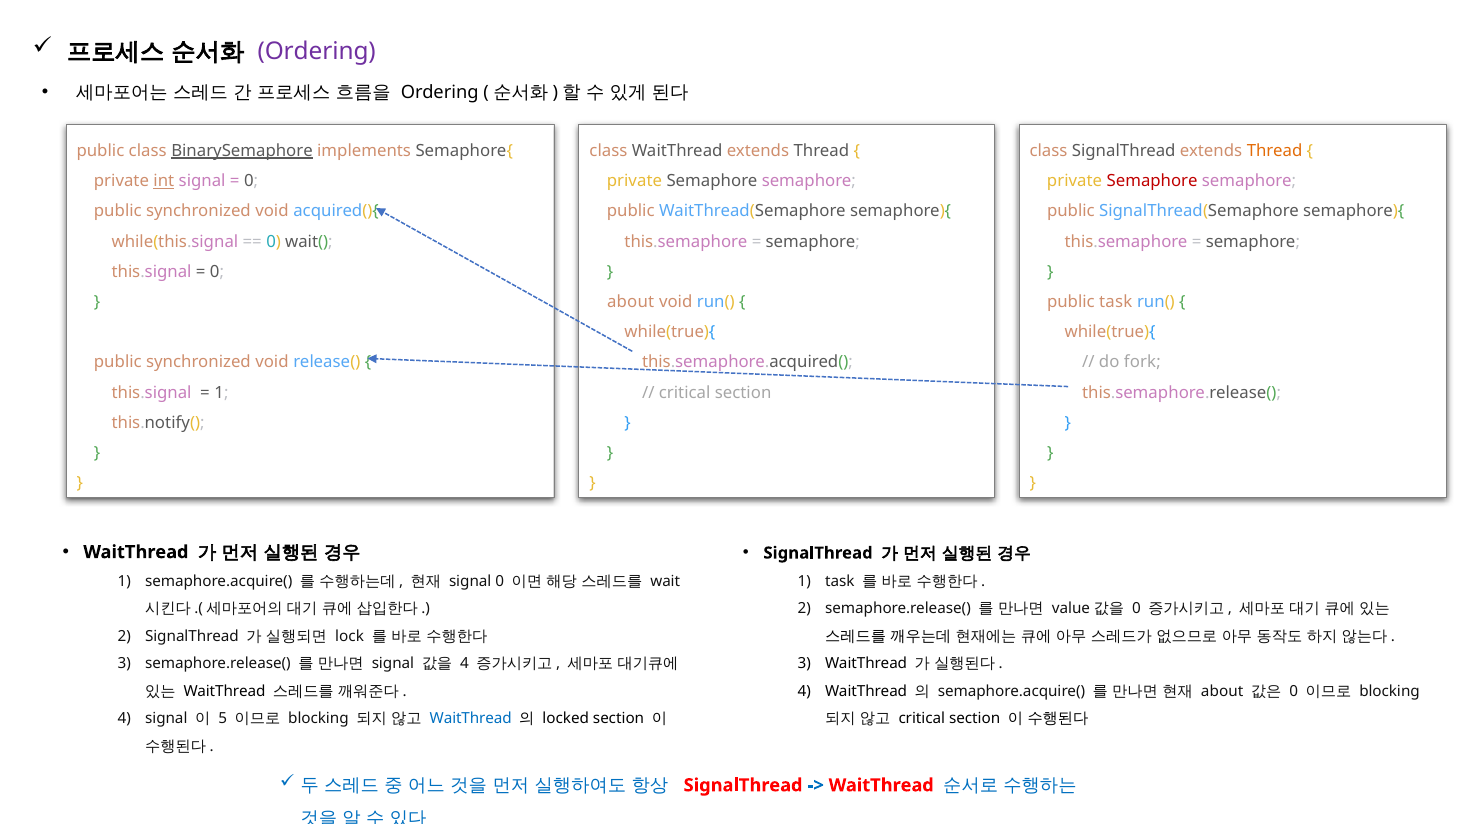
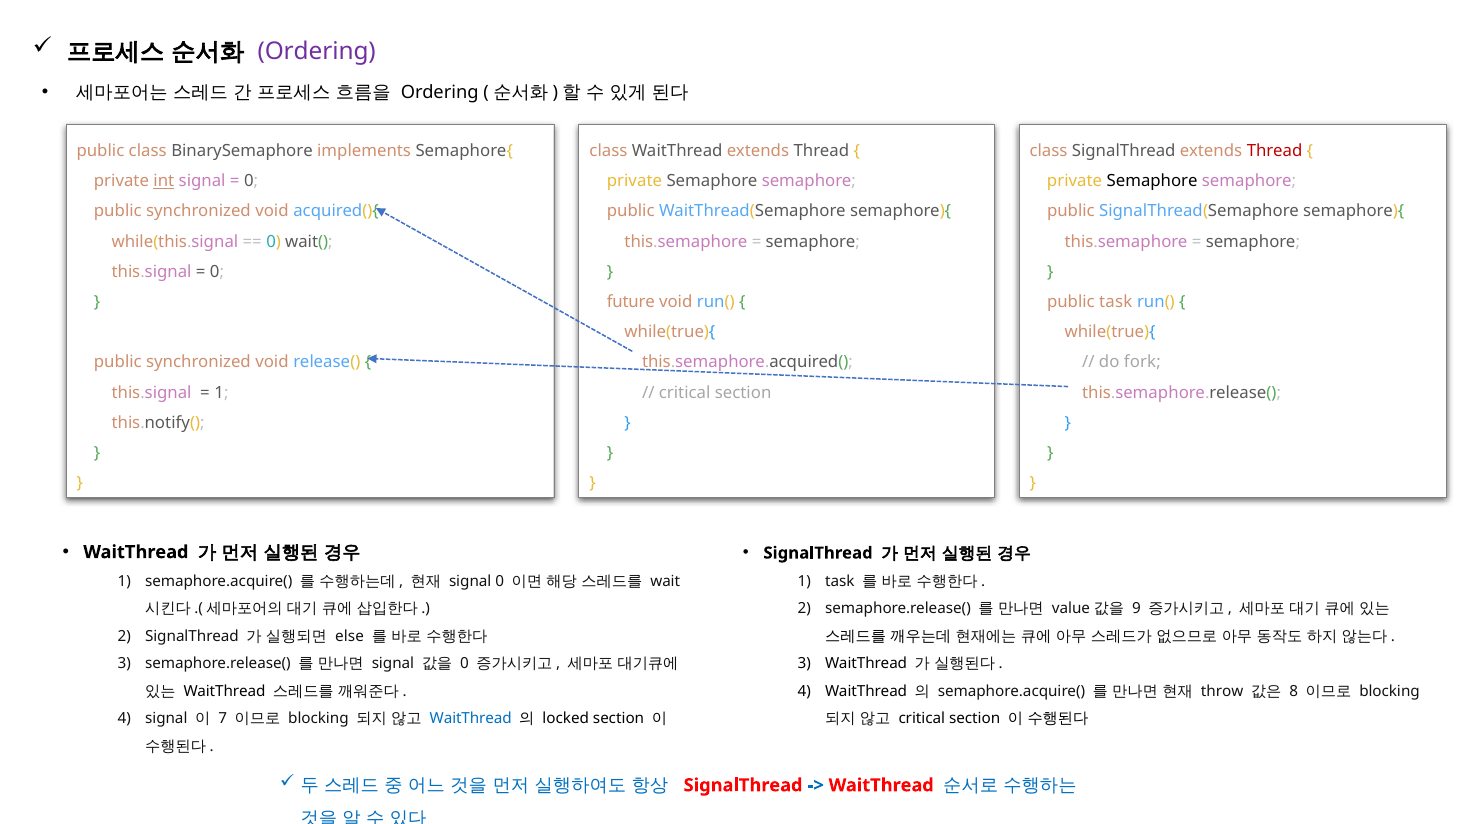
BinarySemaphore underline: present -> none (242, 151)
Thread colour: orange -> red (1275, 151)
Semaphore colour: red -> black (1152, 181)
about: about -> future (631, 302)
0: 0 -> 9 (1136, 609)
lock: lock -> else (350, 636)
4: 4 -> 0 (465, 664)
about: about -> throw (1222, 691)
0: 0 -> 8 (1294, 691)
5: 5 -> 7 (223, 719)
